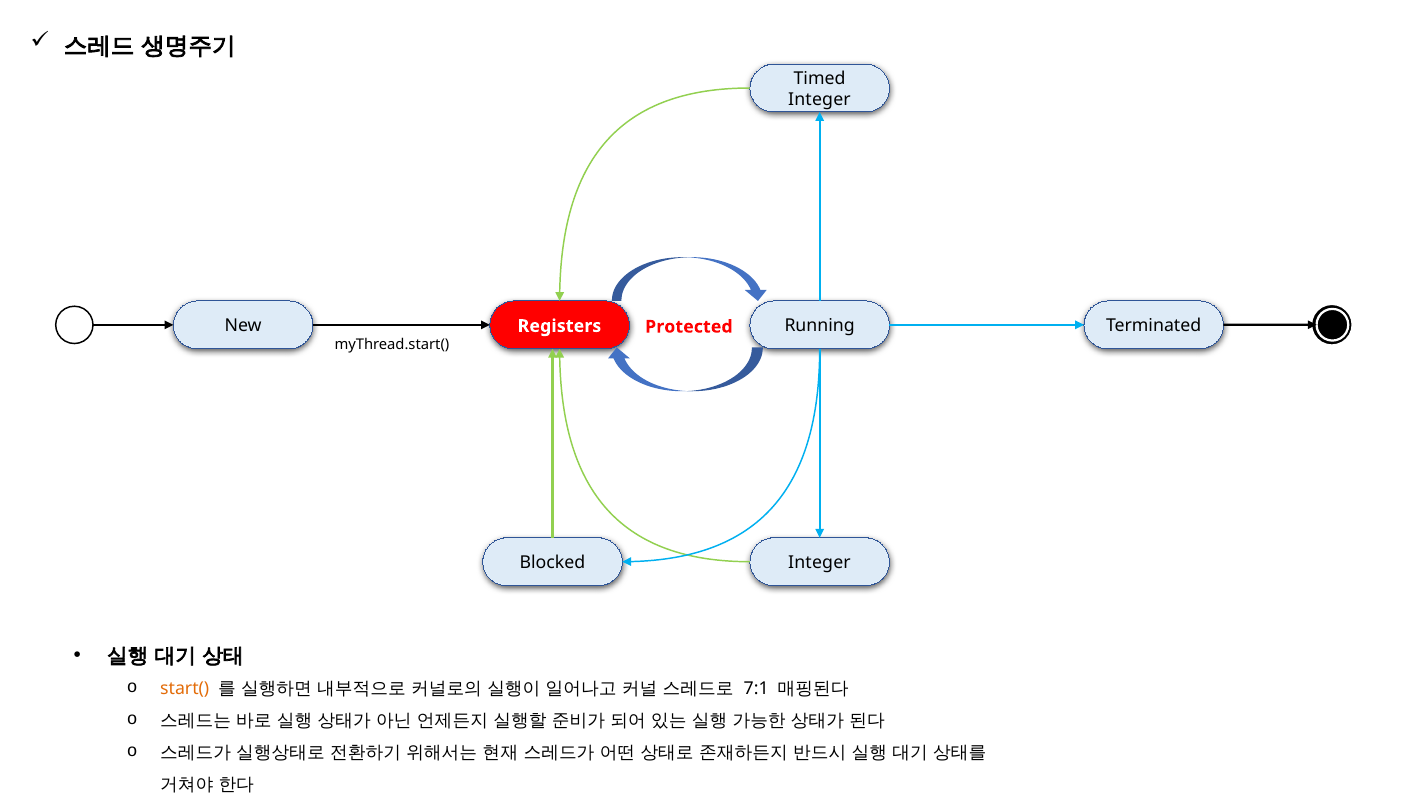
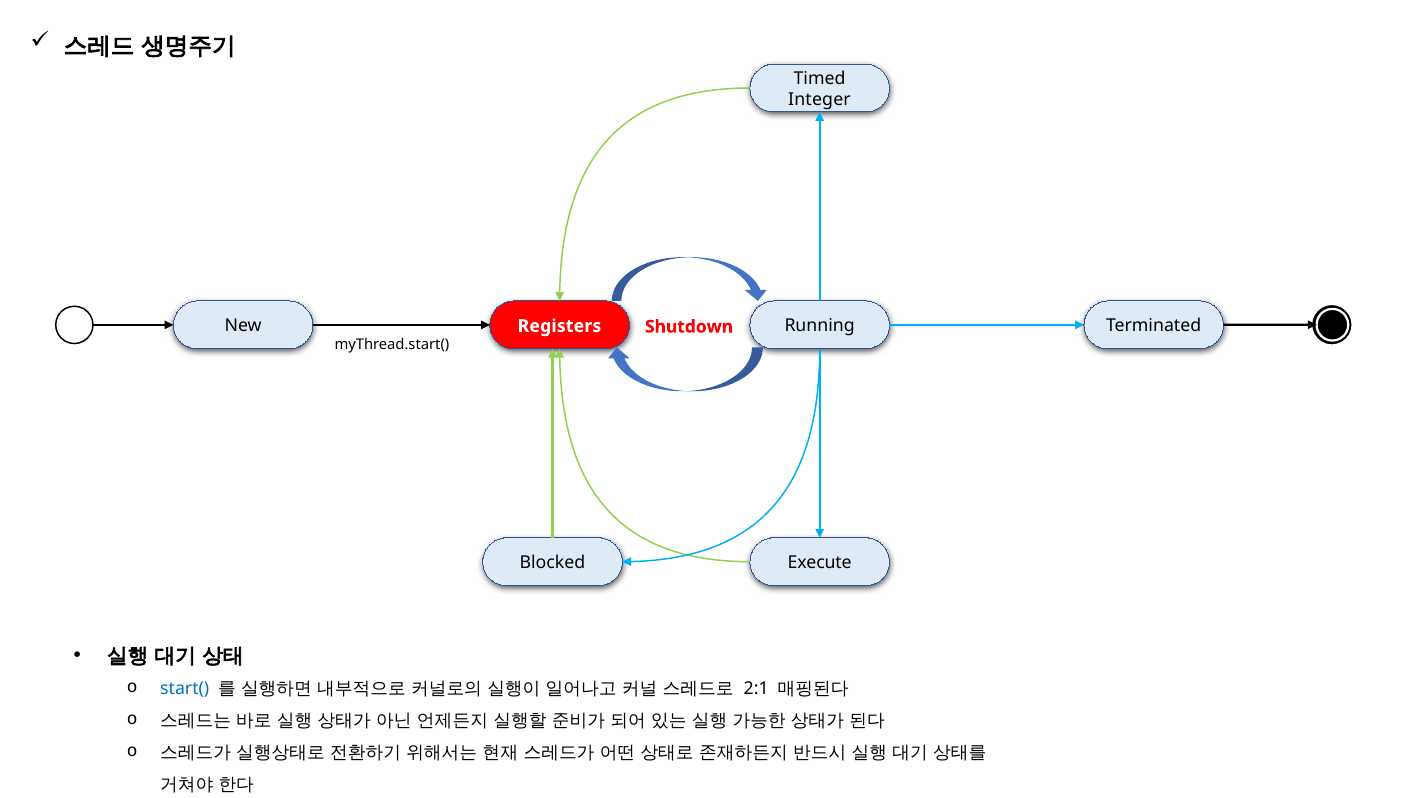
Protected: Protected -> Shutdown (689, 327)
Blocked Integer: Integer -> Execute (820, 563)
start( colour: orange -> blue (185, 689)
7:1: 7:1 -> 2:1 (756, 689)
